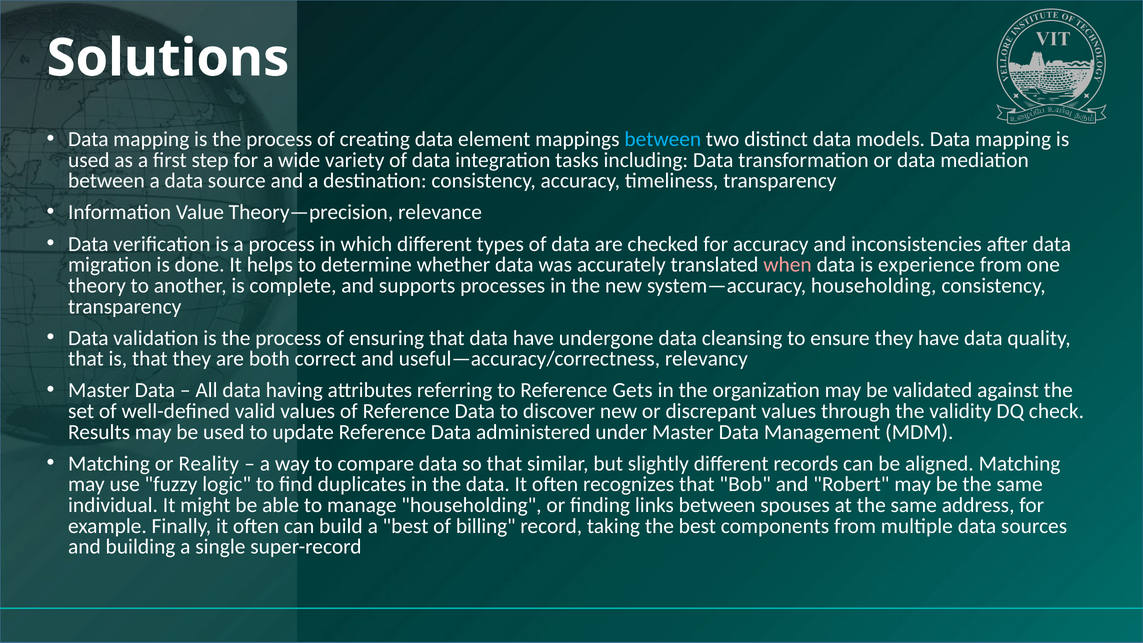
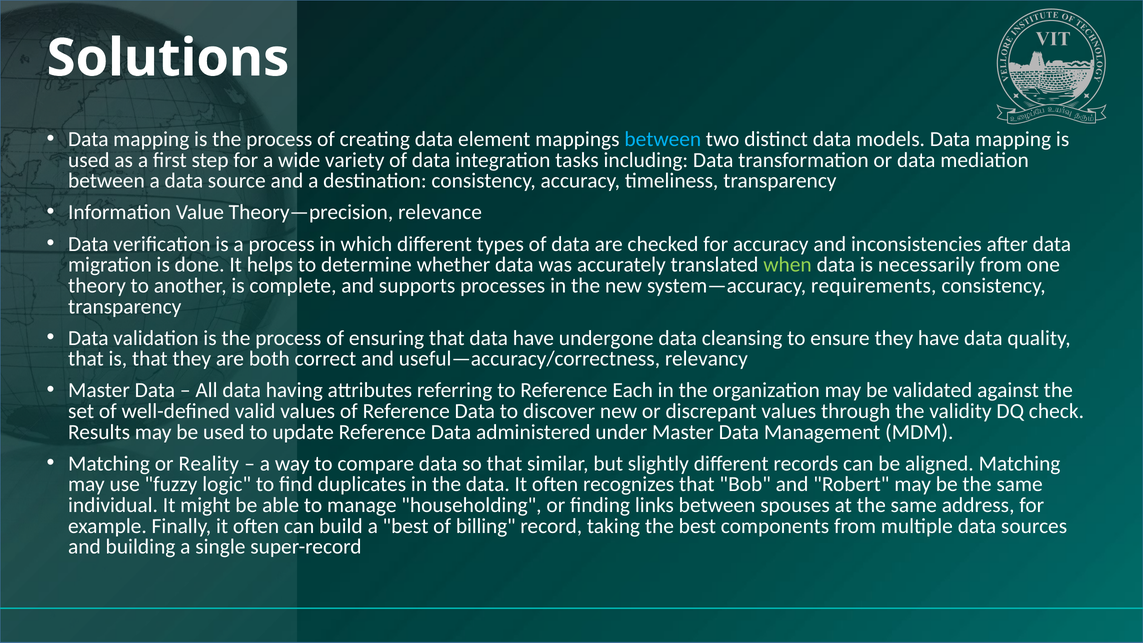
when colour: pink -> light green (788, 265)
experience: experience -> necessarily (926, 265)
system—accuracy householding: householding -> requirements (874, 286)
Gets: Gets -> Each (633, 390)
